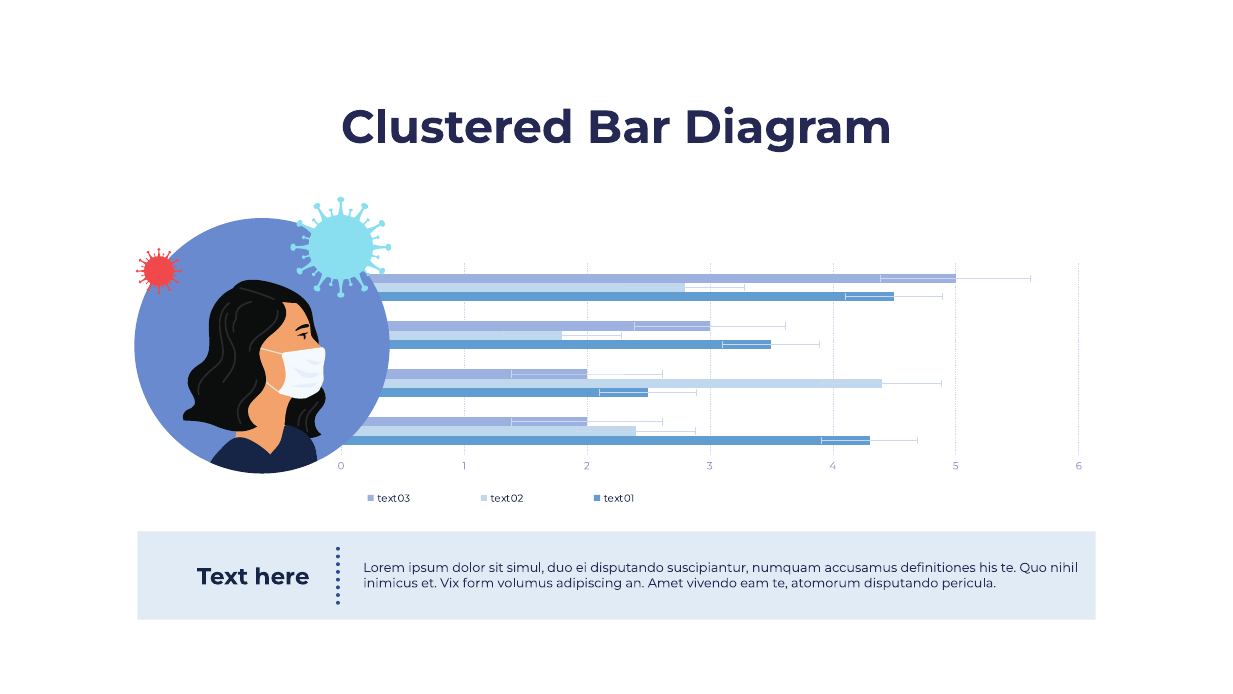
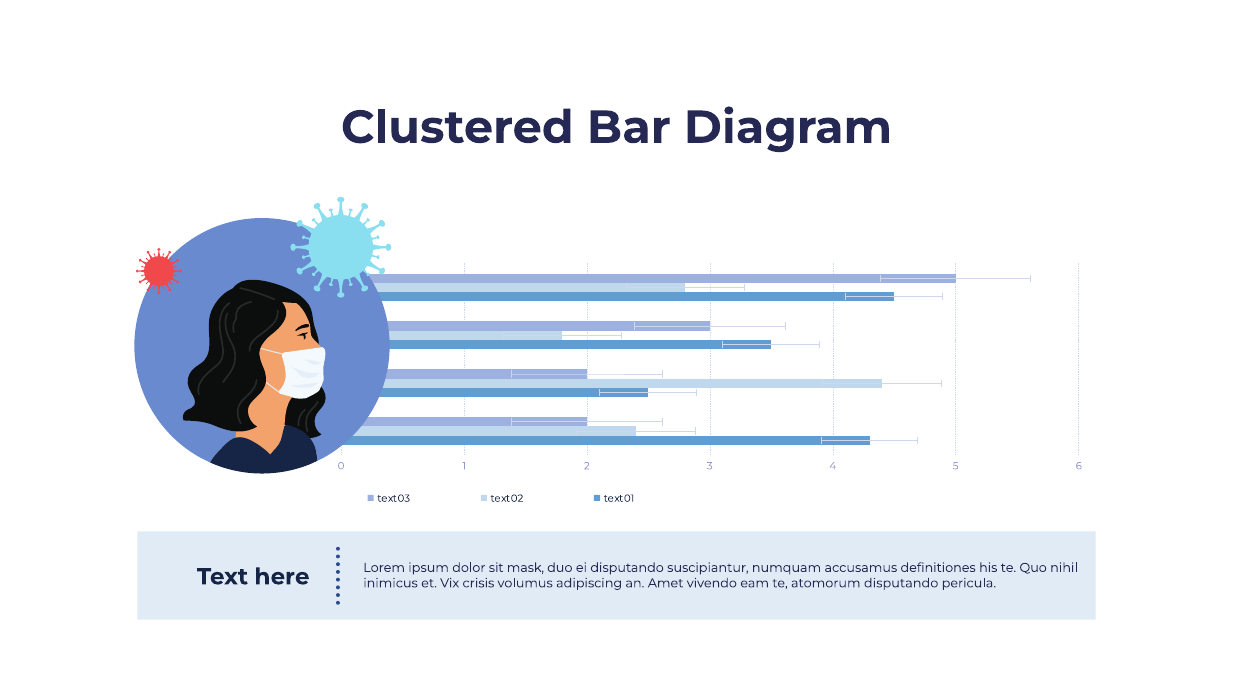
simul: simul -> mask (525, 567)
form: form -> crisis (478, 583)
